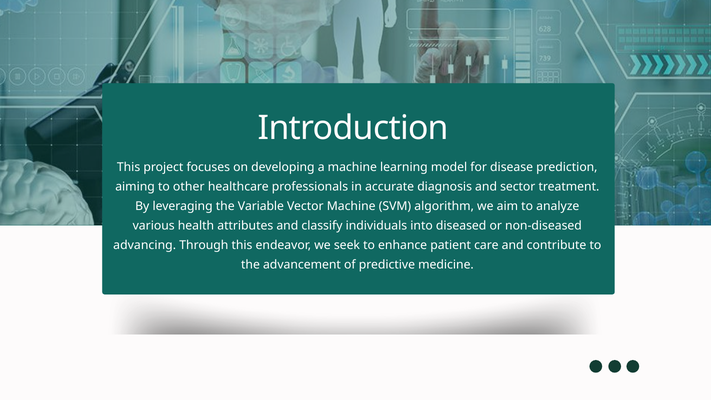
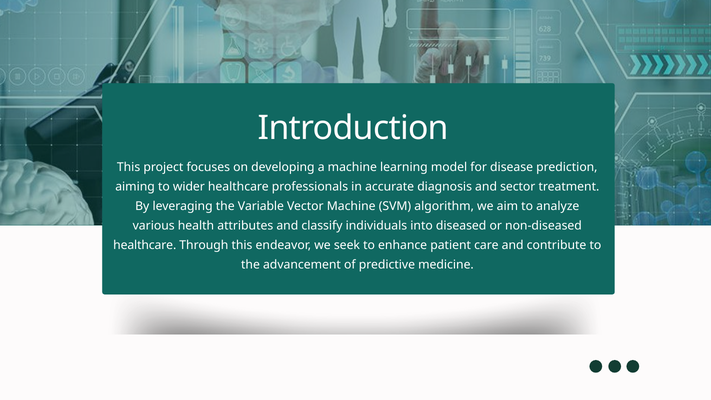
other: other -> wider (189, 187)
advancing: advancing -> healthcare (145, 245)
